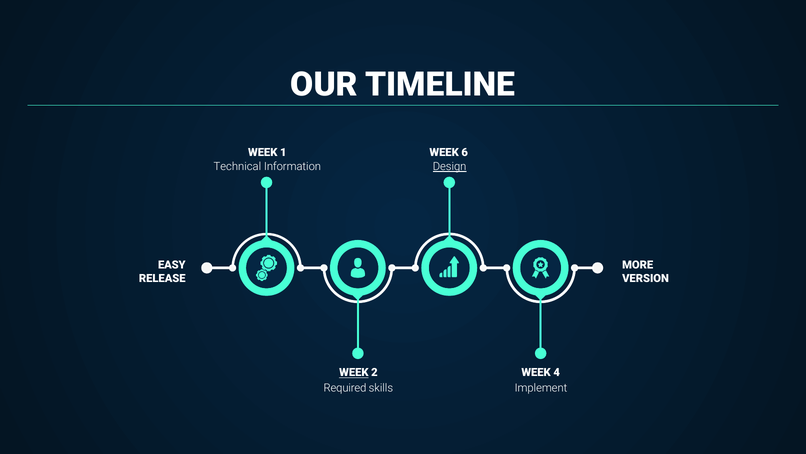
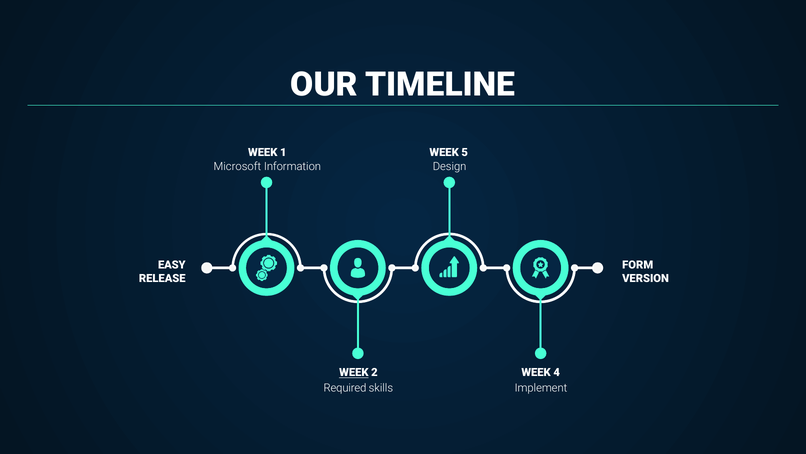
6: 6 -> 5 (465, 152)
Technical: Technical -> Microsoft (237, 166)
Design underline: present -> none (450, 166)
MORE: MORE -> FORM (638, 265)
